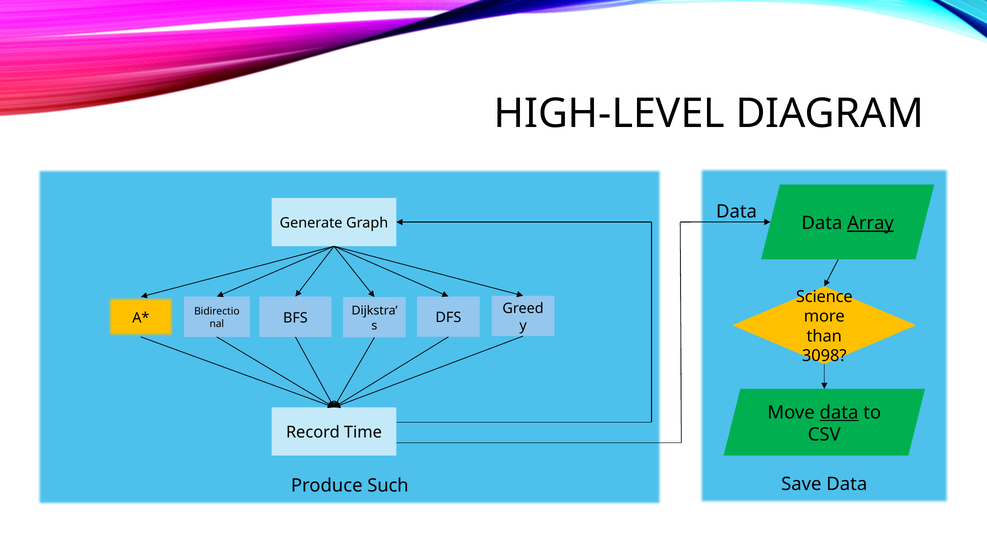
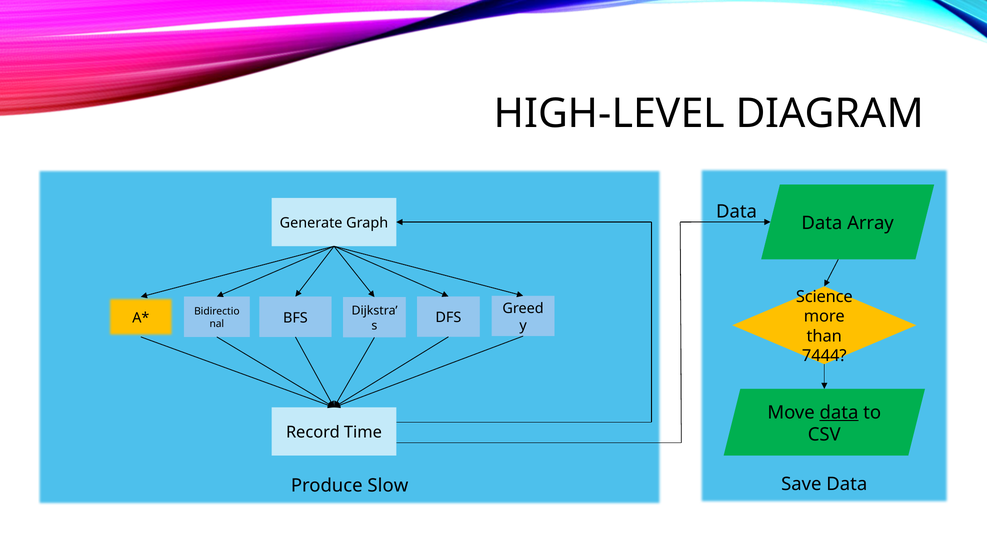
Array underline: present -> none (870, 223)
3098: 3098 -> 7444 (824, 356)
Such: Such -> Slow (388, 486)
